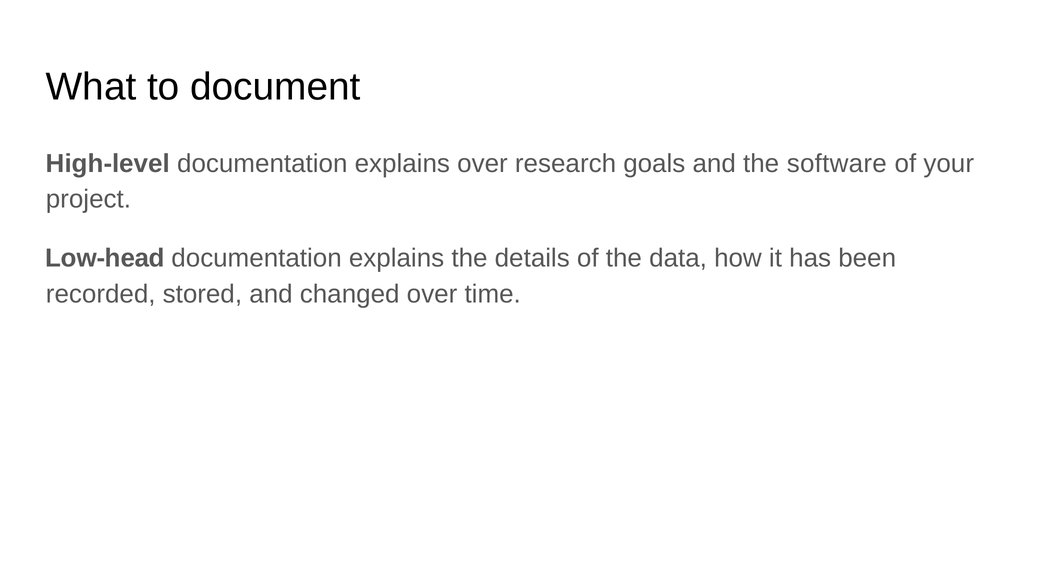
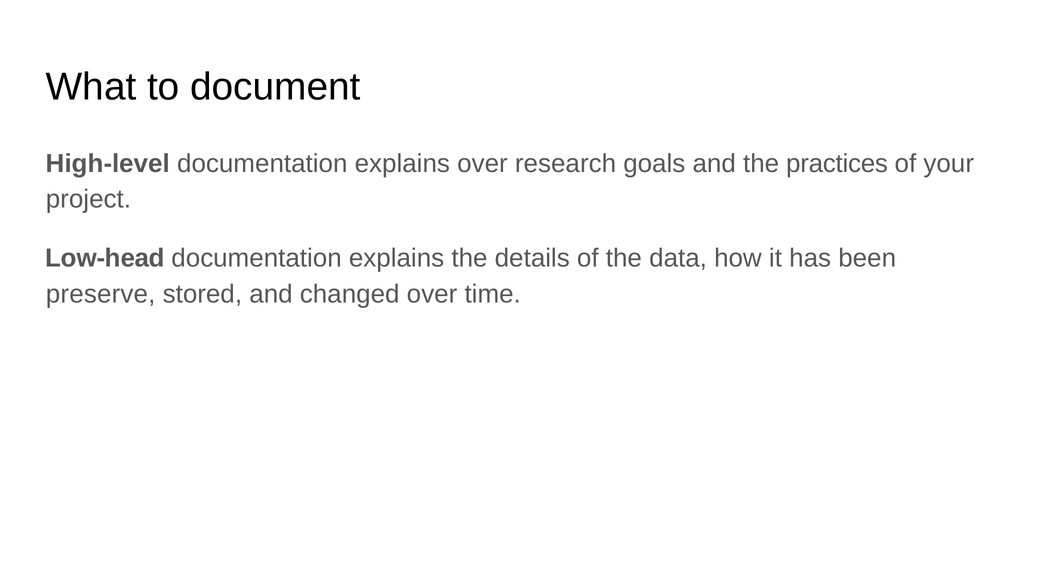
software: software -> practices (837, 164)
recorded: recorded -> preserve (101, 294)
